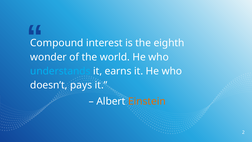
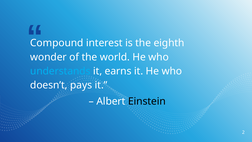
Einstein colour: orange -> black (147, 101)
